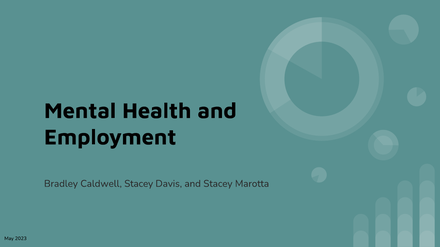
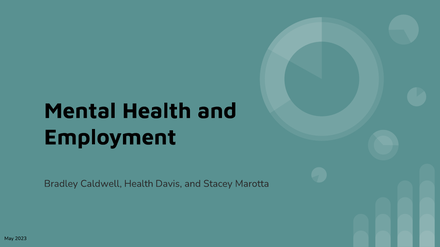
Caldwell Stacey: Stacey -> Health (139, 184)
